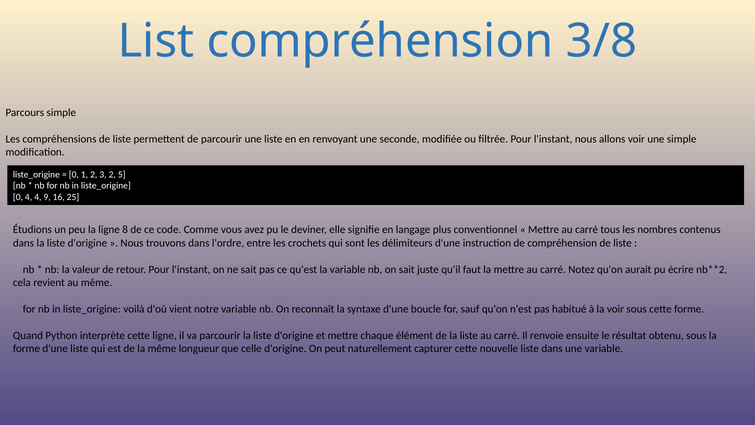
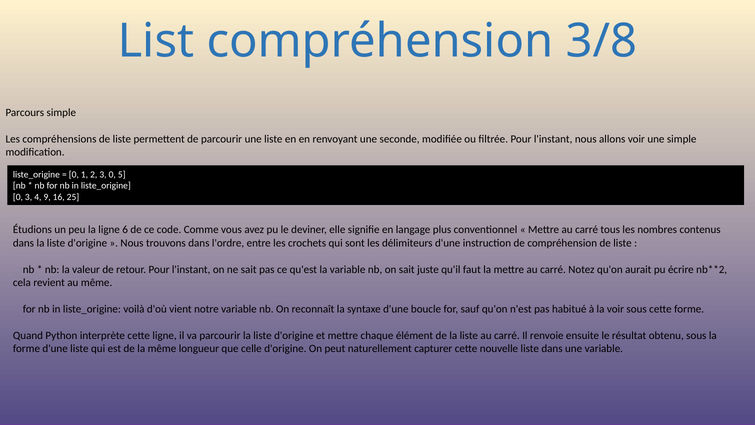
3 2: 2 -> 0 (112, 174)
0 4: 4 -> 3 (29, 197)
8: 8 -> 6 (125, 230)
